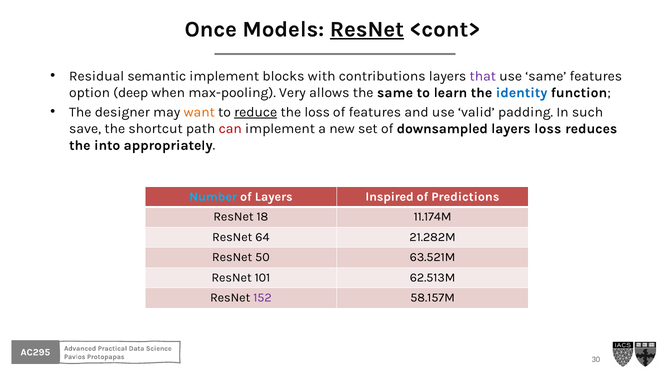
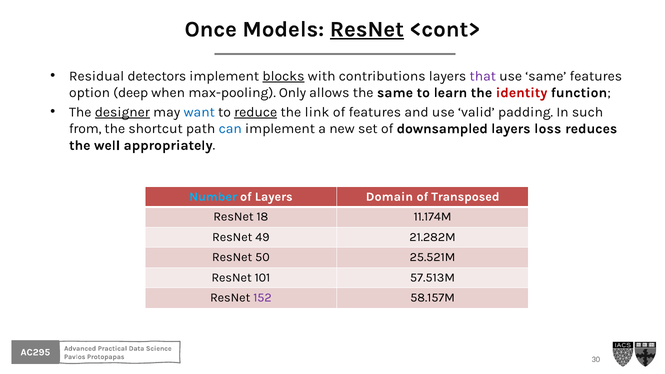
semantic: semantic -> detectors (157, 76)
blocks underline: none -> present (283, 76)
Very: Very -> Only (293, 93)
identity colour: blue -> red (521, 93)
designer underline: none -> present (122, 112)
want colour: orange -> blue (199, 112)
the loss: loss -> link (317, 112)
save: save -> from (85, 129)
can colour: red -> blue (230, 129)
into: into -> well (107, 145)
Inspired: Inspired -> Domain (389, 197)
Predictions: Predictions -> Transposed (465, 197)
64: 64 -> 49 (262, 237)
63.521M: 63.521M -> 25.521M (433, 257)
62.513M: 62.513M -> 57.513M (433, 278)
